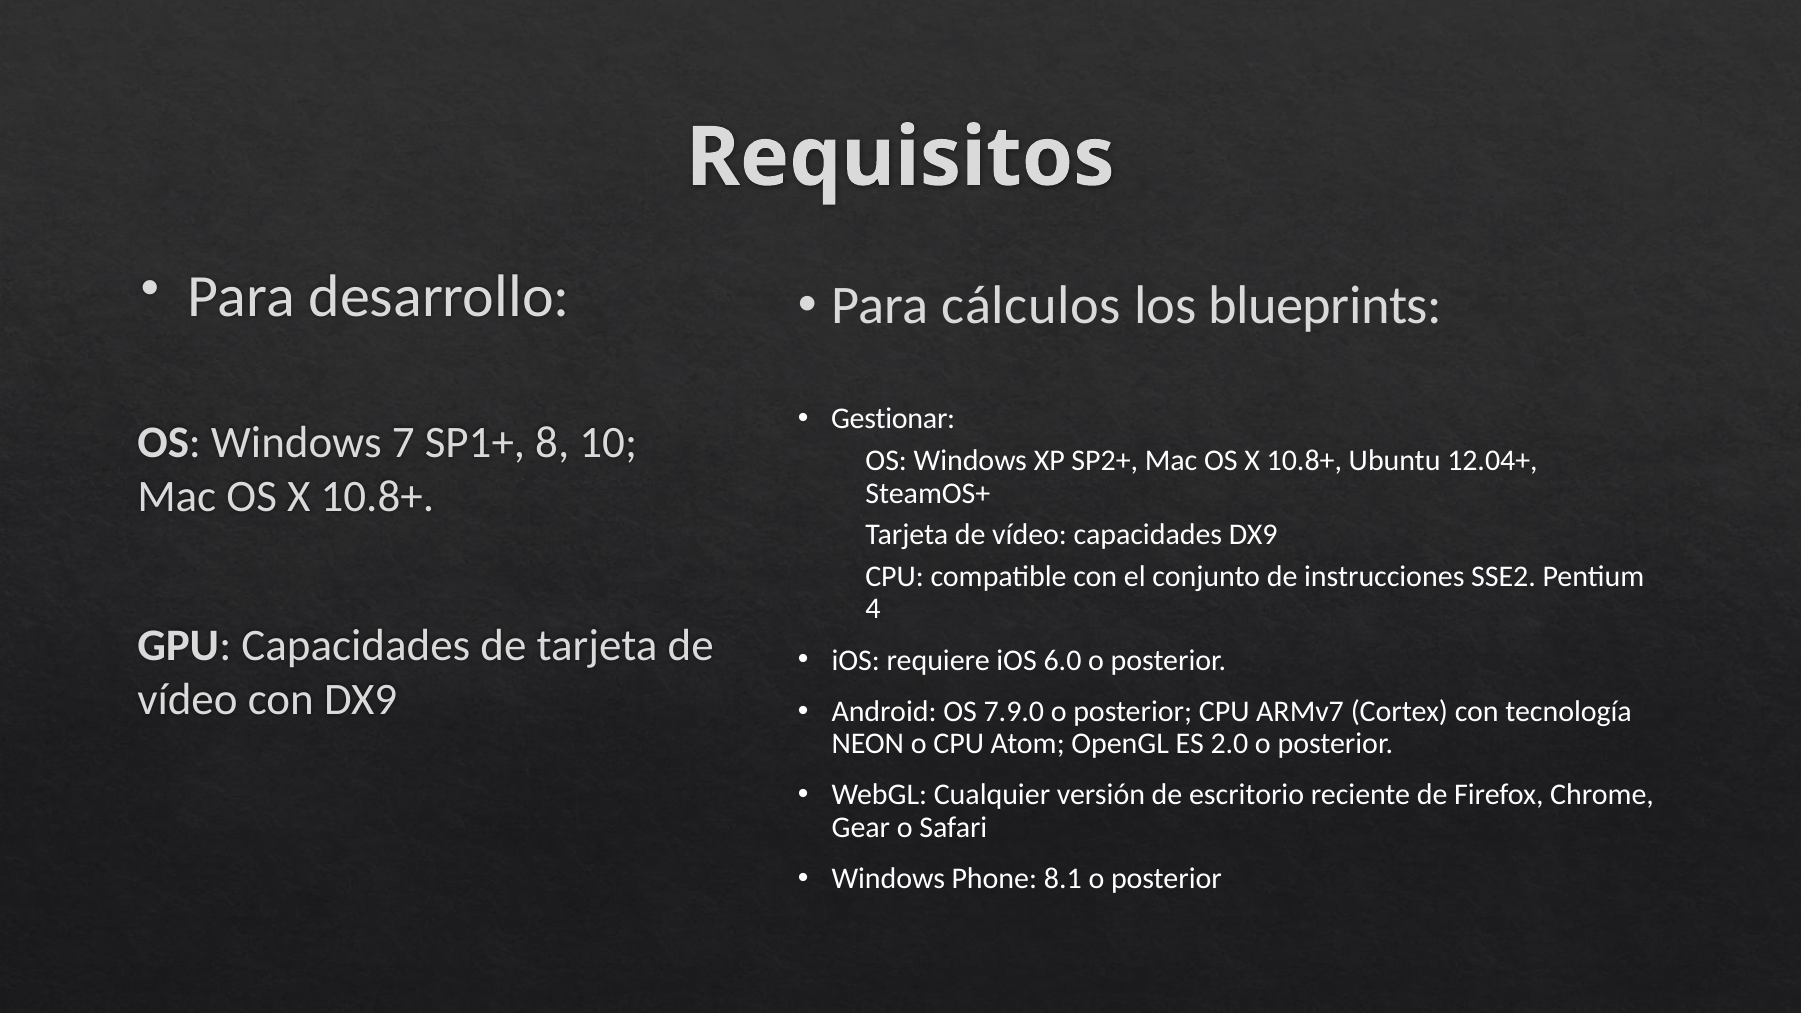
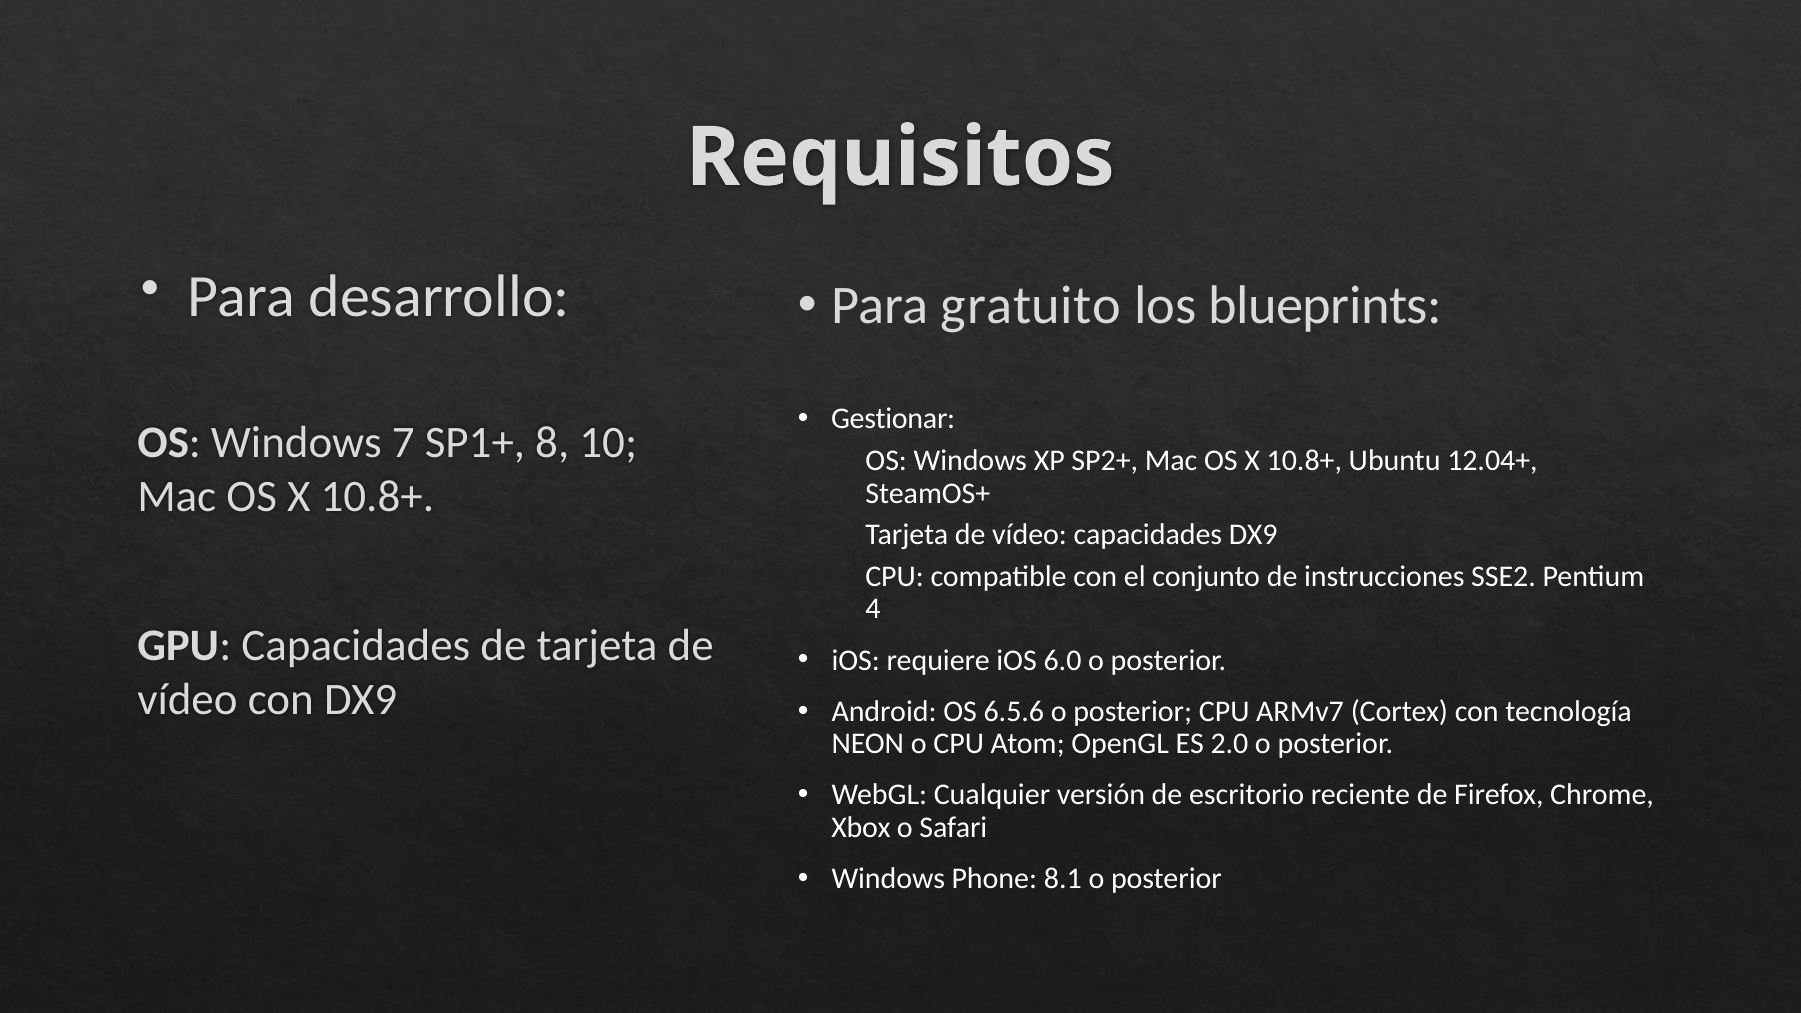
cálculos: cálculos -> gratuito (1031, 305)
7.9.0: 7.9.0 -> 6.5.6 (1014, 711)
Gear: Gear -> Xbox (861, 827)
